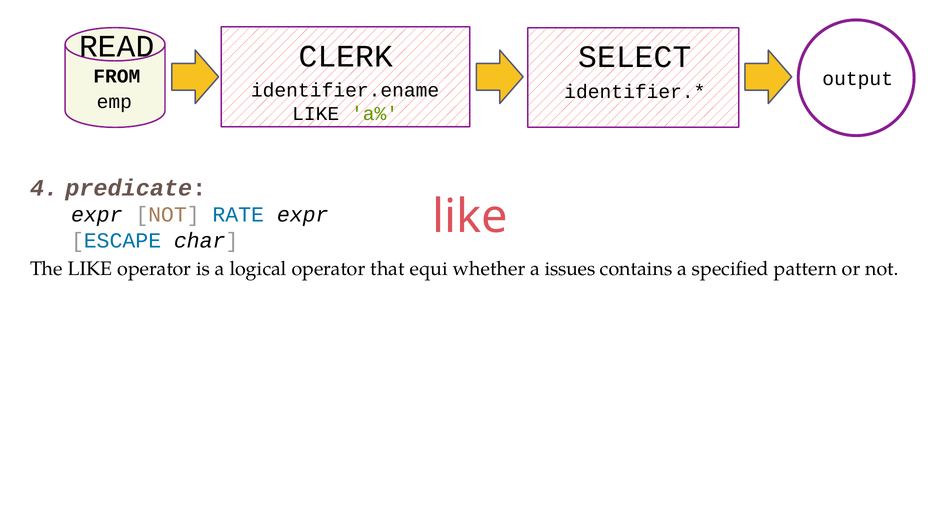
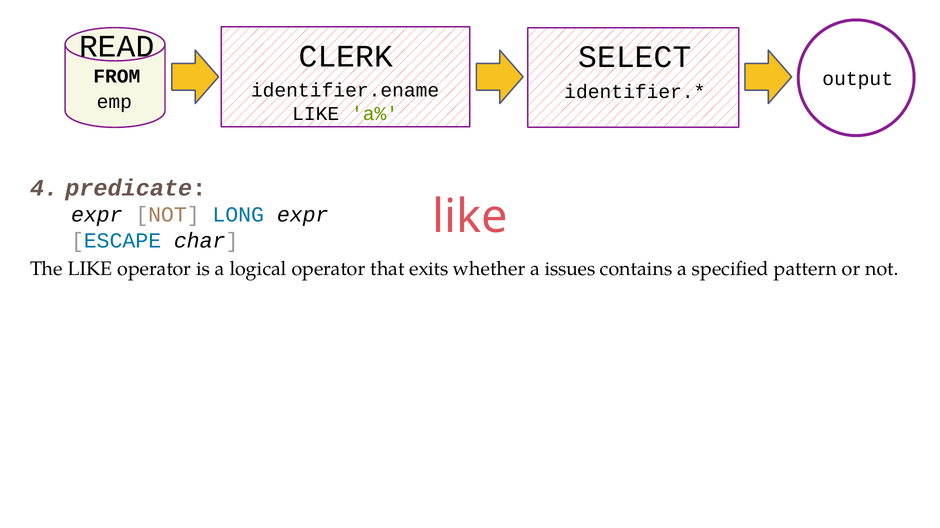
RATE: RATE -> LONG (238, 215)
equi: equi -> exits (429, 269)
